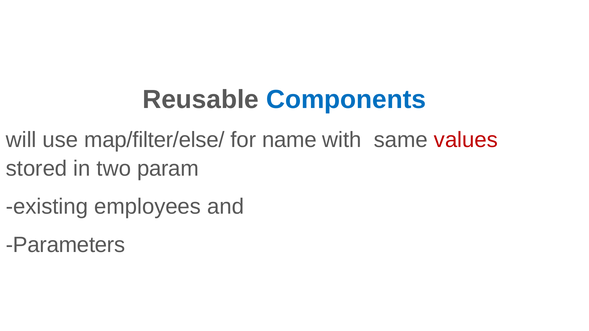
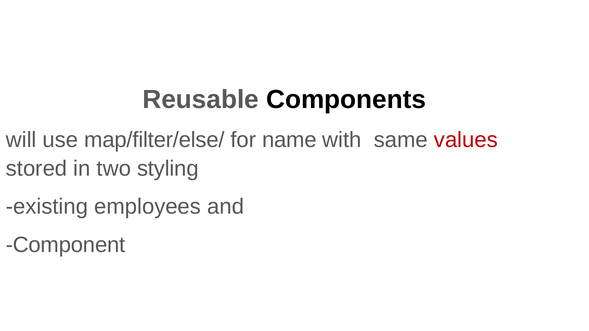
Components colour: blue -> black (346, 100)
param: param -> styling (168, 169)
Parameters: Parameters -> Component (66, 245)
